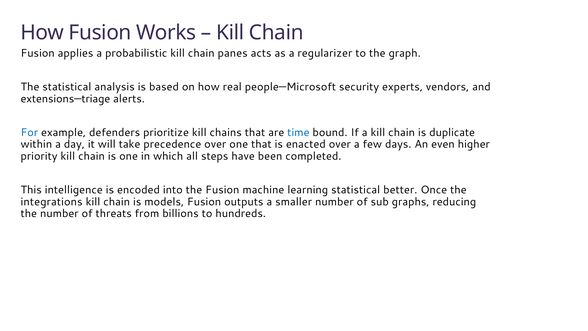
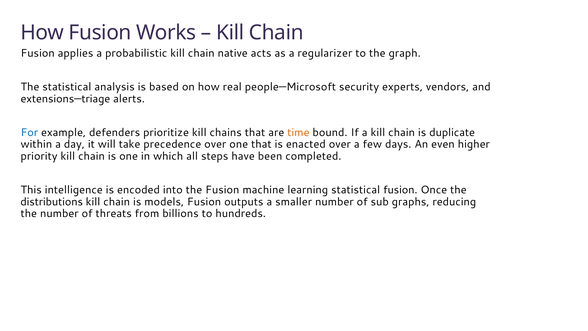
panes: panes -> native (233, 53)
time colour: blue -> orange (298, 132)
statistical better: better -> fusion (400, 190)
integrations: integrations -> distributions (52, 202)
